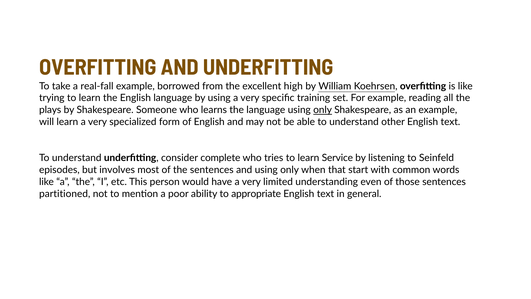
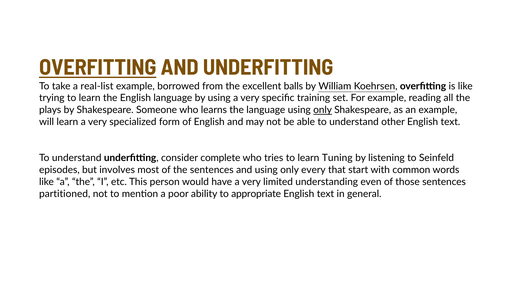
OVERFITTING underline: none -> present (98, 68)
real-fall: real-fall -> real-list (97, 86)
high: high -> balls (293, 86)
Service: Service -> Tuning (337, 158)
when: when -> every (313, 170)
